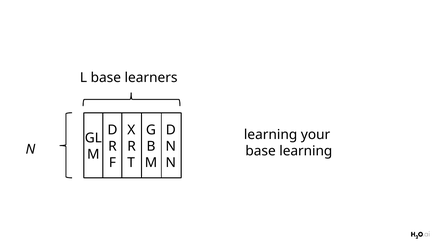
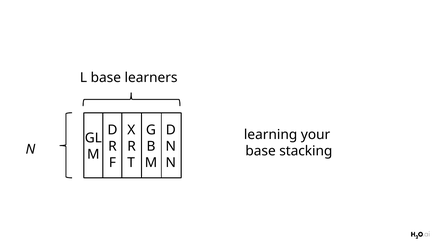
base learning: learning -> stacking (306, 151)
